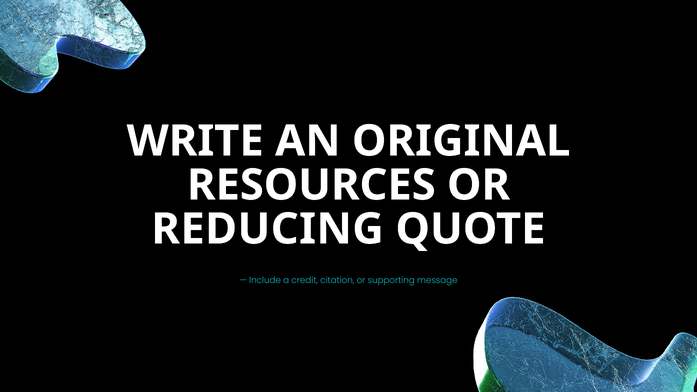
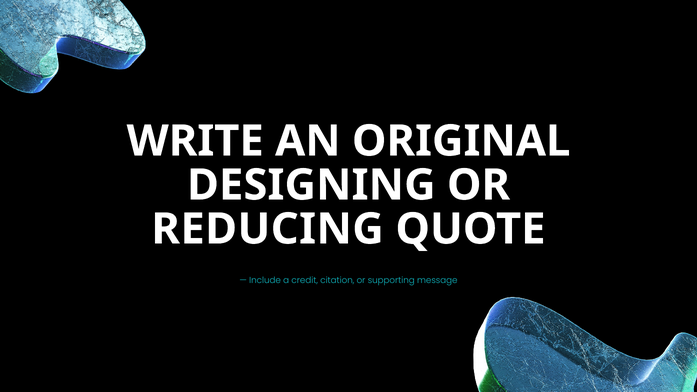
RESOURCES: RESOURCES -> DESIGNING (311, 185)
